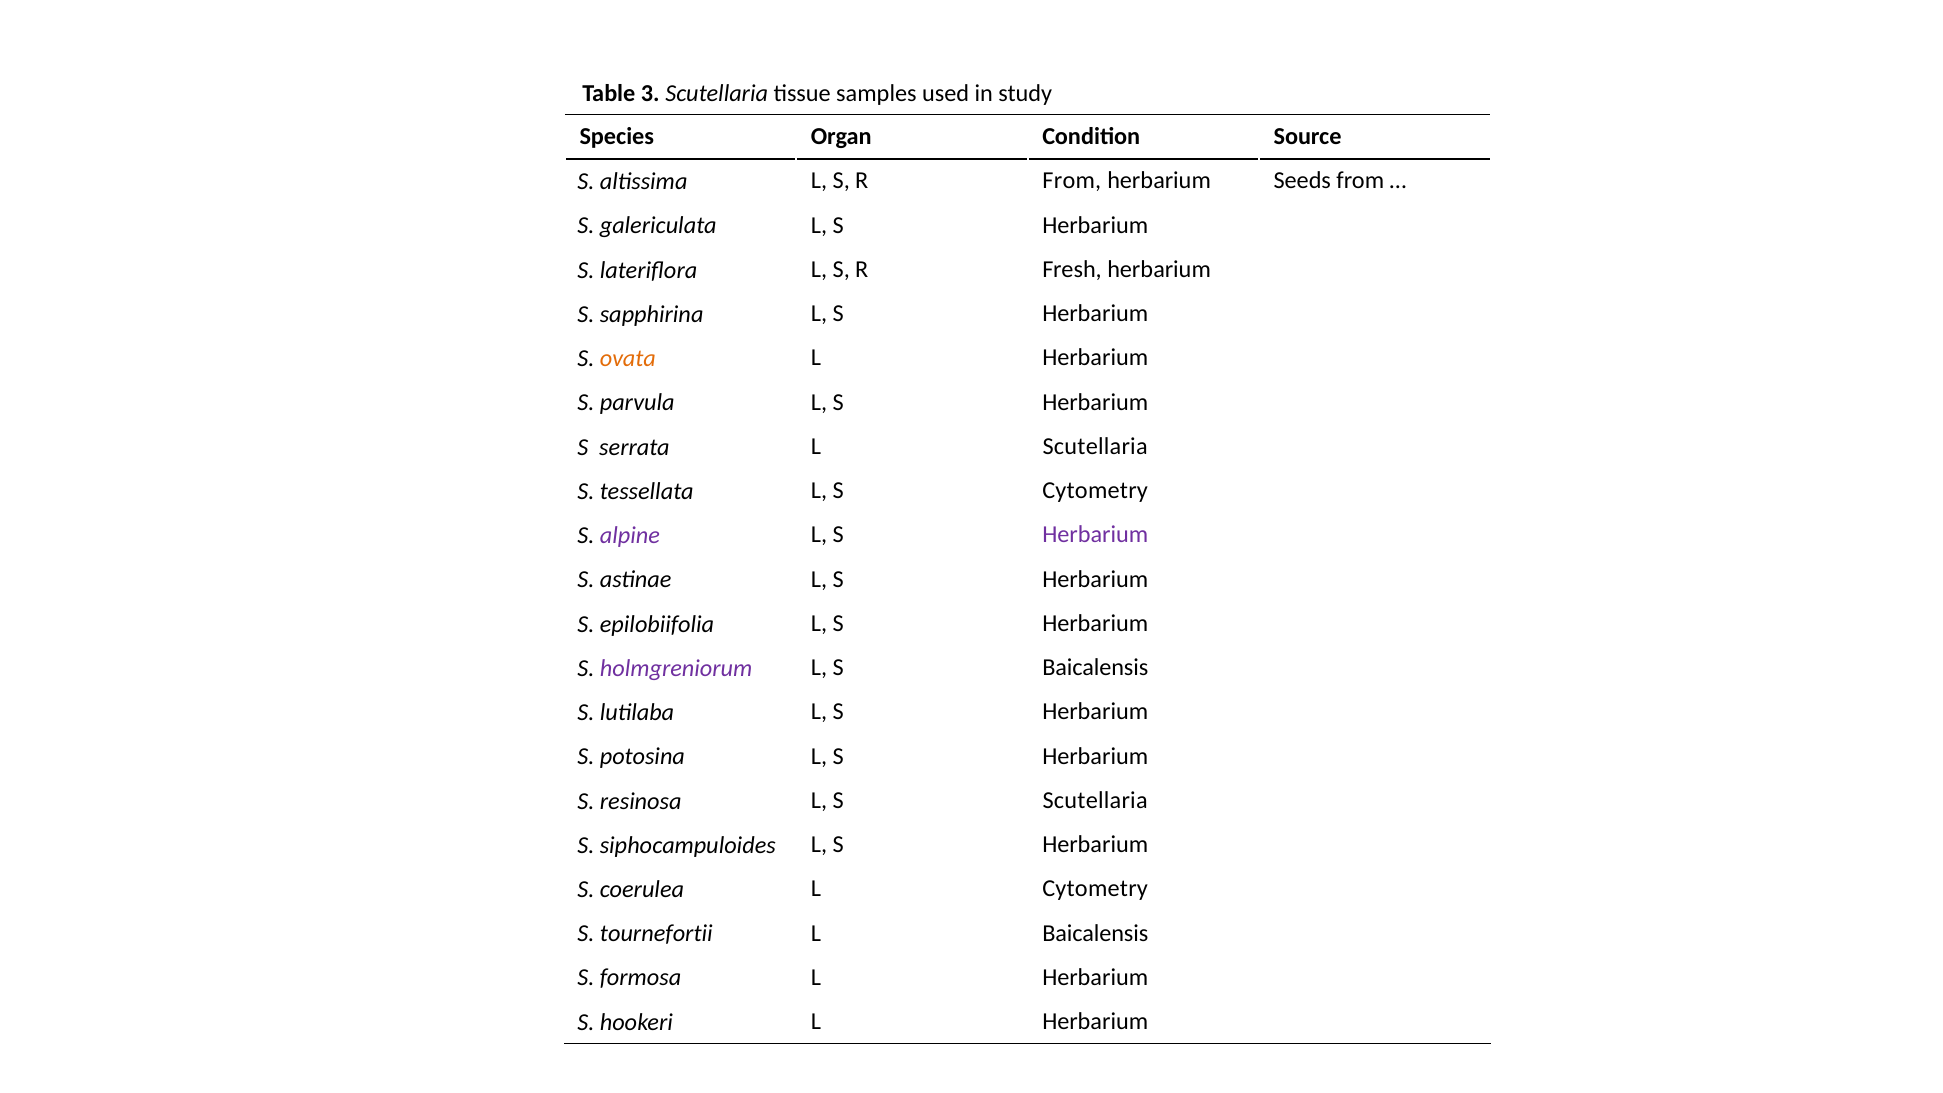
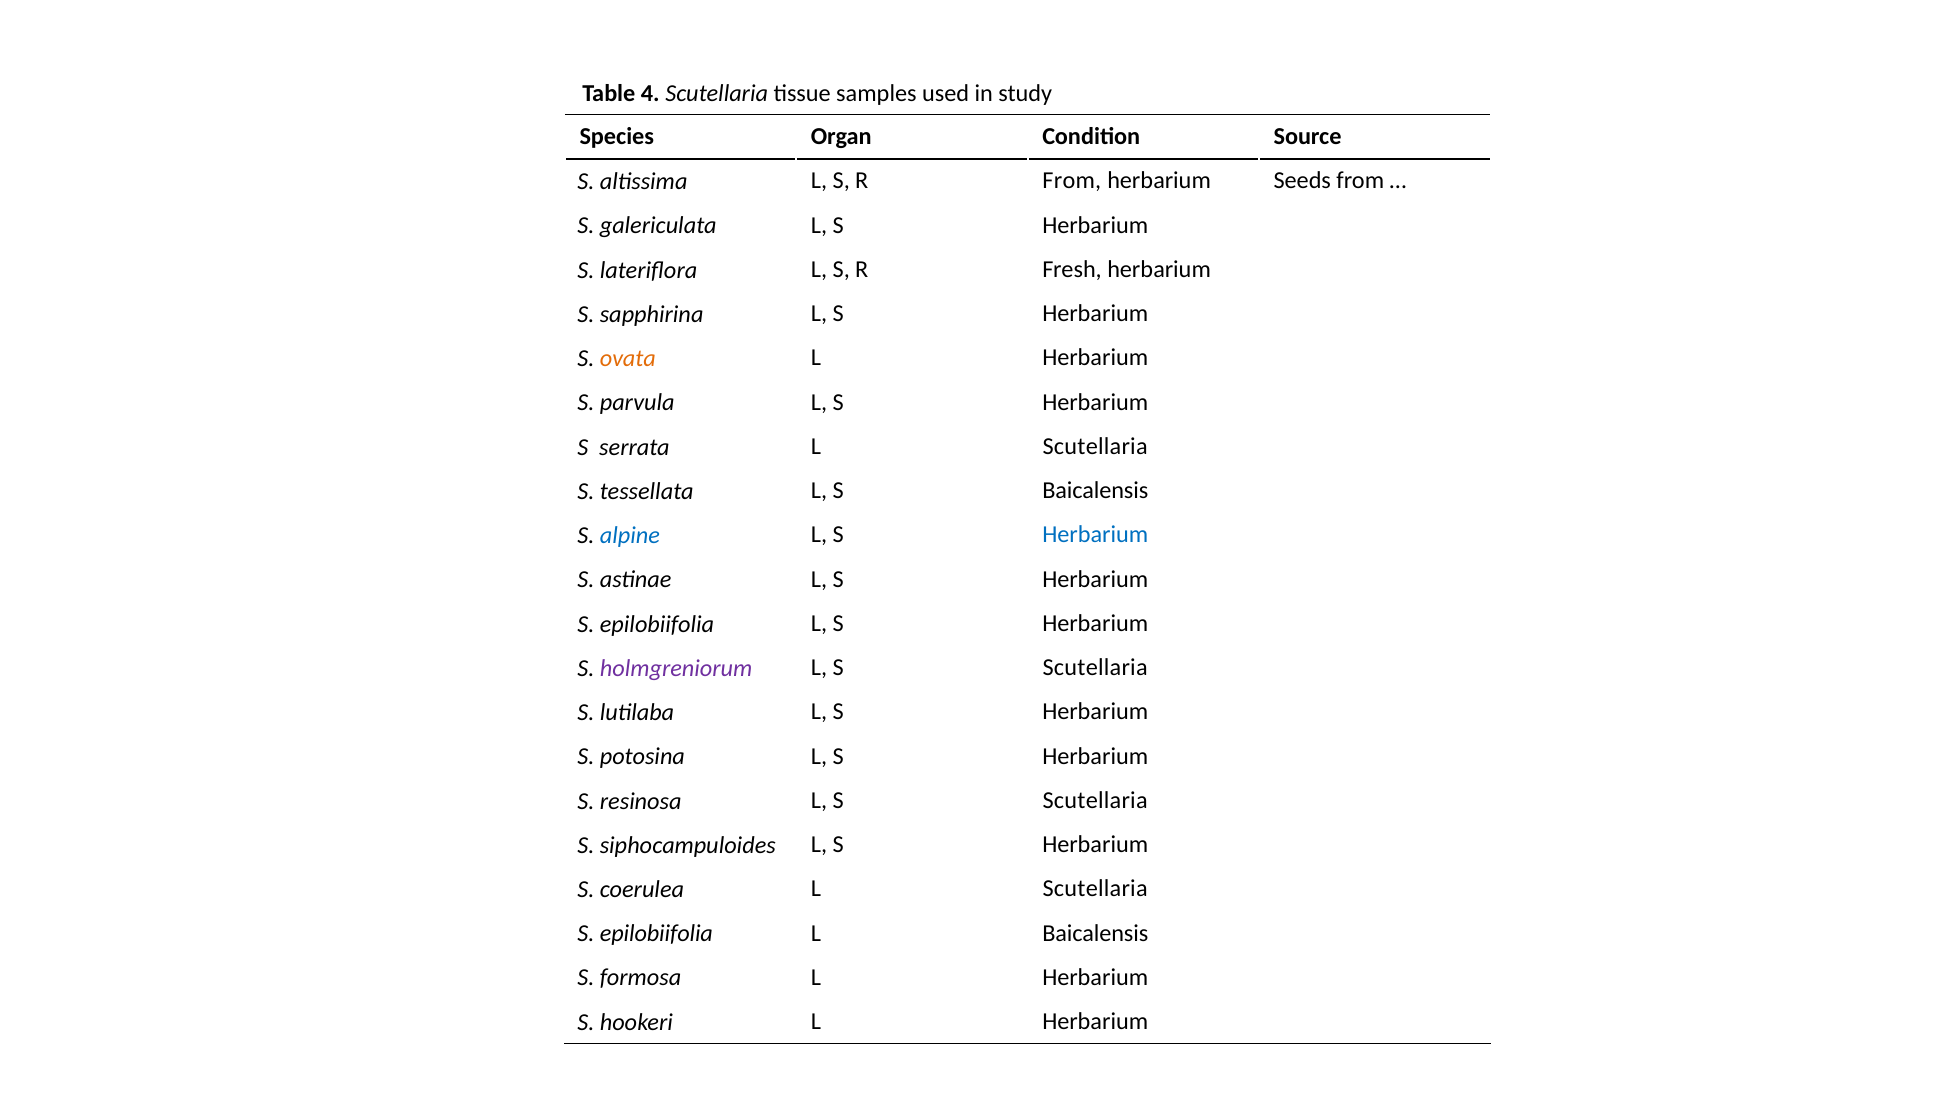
3: 3 -> 4 (650, 94)
S Cytometry: Cytometry -> Baicalensis (1095, 491)
alpine colour: purple -> blue (630, 536)
Herbarium colour: purple -> blue (1095, 535)
Baicalensis: Baicalensis -> Scutellaria (1095, 668)
coerulea L Cytometry: Cytometry -> Scutellaria (1095, 889)
tournefortii: tournefortii -> epilobiifolia (656, 934)
